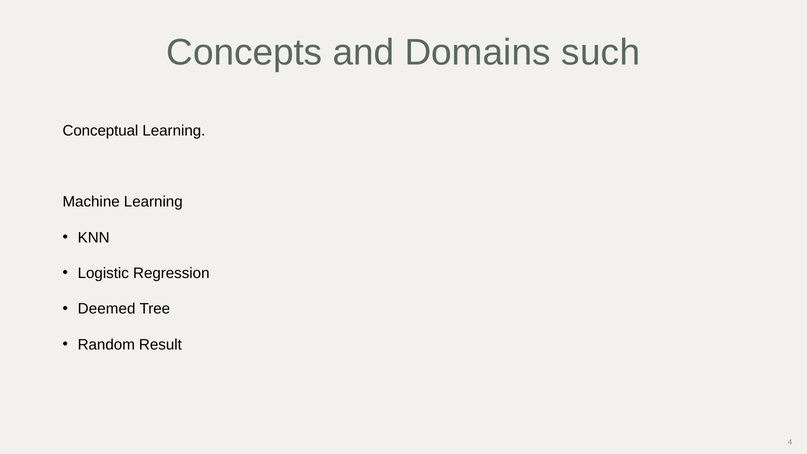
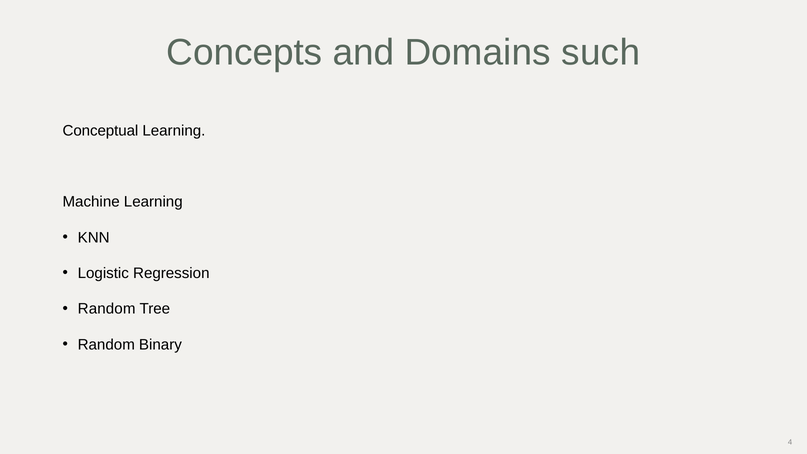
Deemed: Deemed -> Random (107, 309)
Result: Result -> Binary (160, 344)
